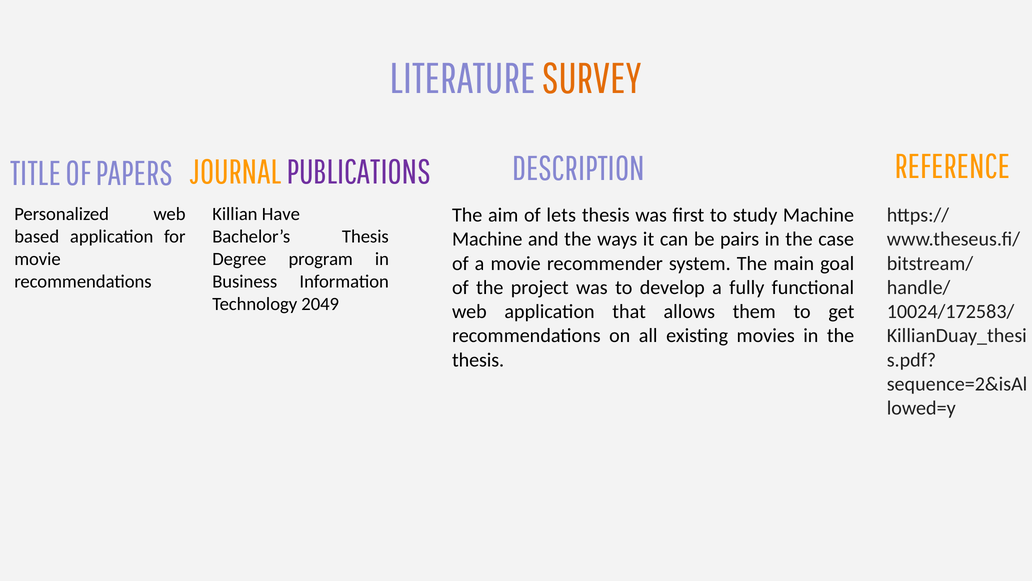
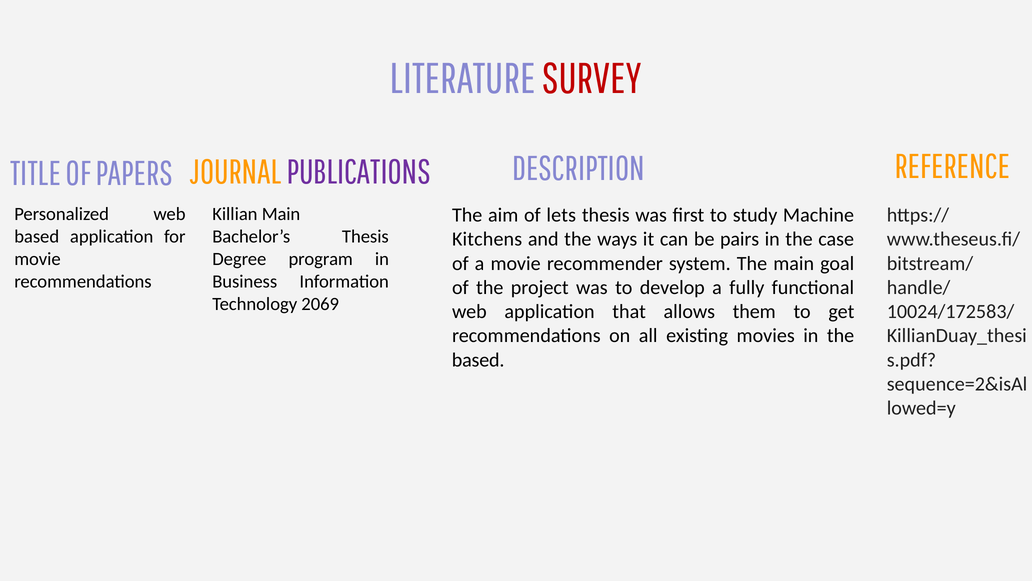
SURVEY colour: orange -> red (592, 79)
Killian Have: Have -> Main (281, 214)
Machine: Machine -> Kitchens (487, 239)
2049: 2049 -> 2069 (320, 304)
thesis: thesis -> based (478, 360)
